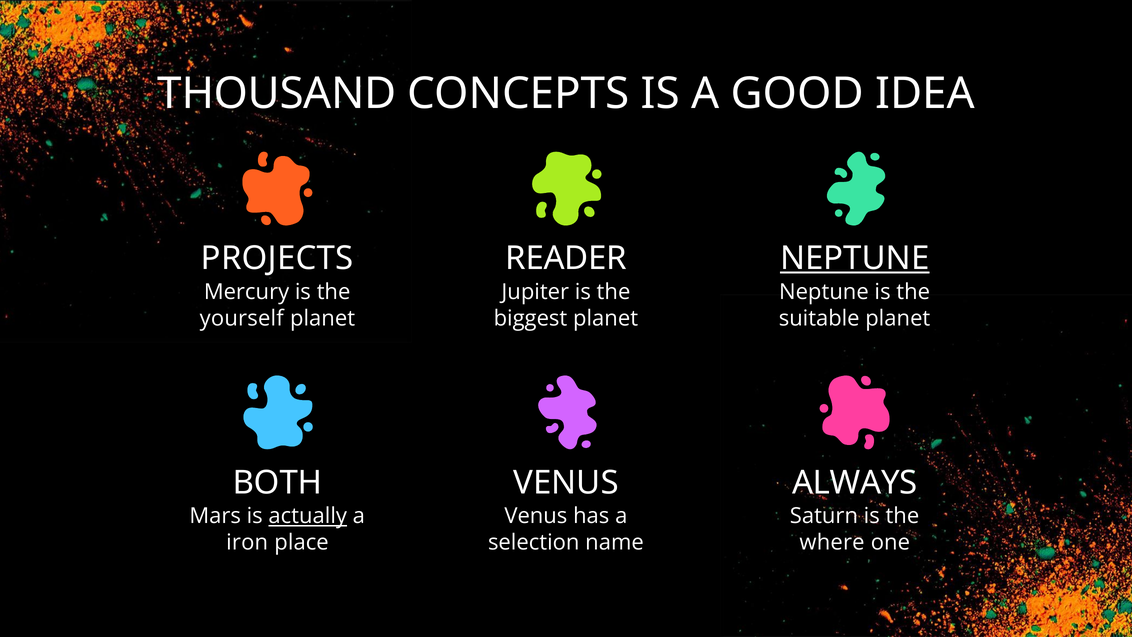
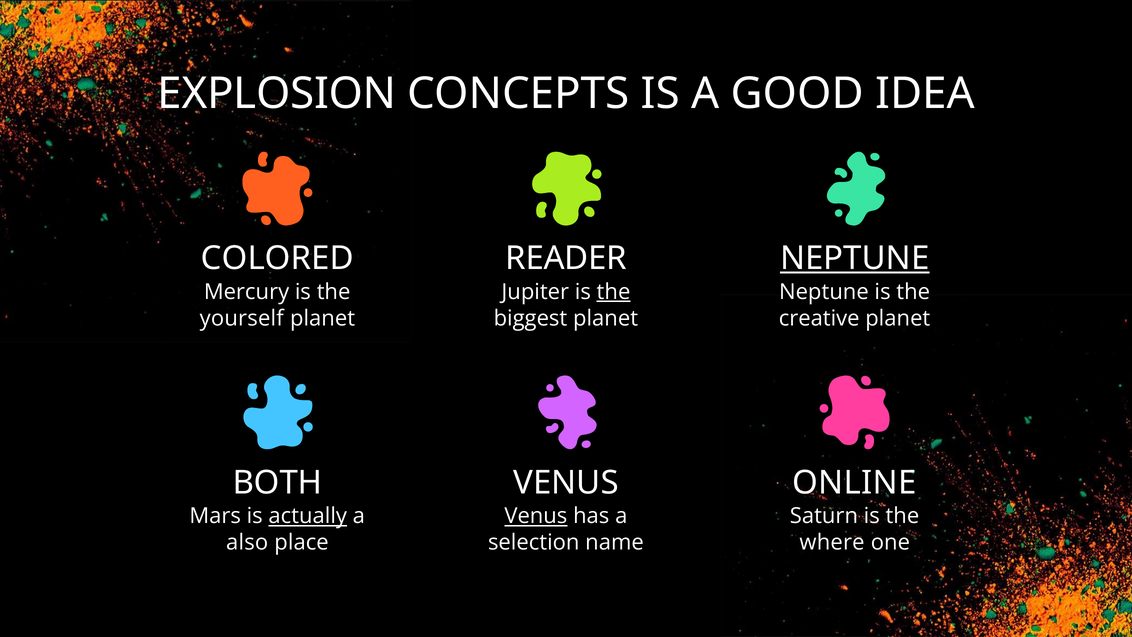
THOUSAND: THOUSAND -> EXPLOSION (277, 94)
PROJECTS: PROJECTS -> COLORED (277, 258)
the underline: none -> present (613, 292)
suitable: suitable -> creative (819, 318)
ALWAYS: ALWAYS -> ONLINE (854, 483)
Venus underline: none -> present (536, 516)
iron: iron -> also (247, 542)
